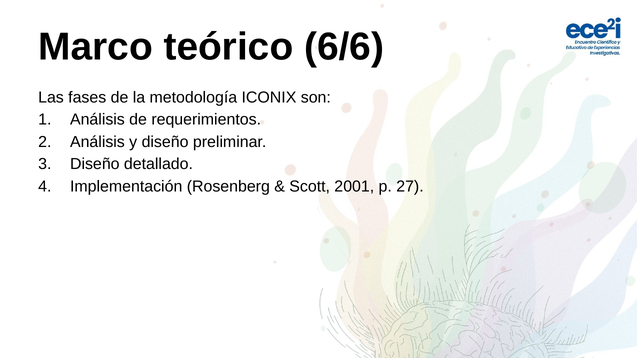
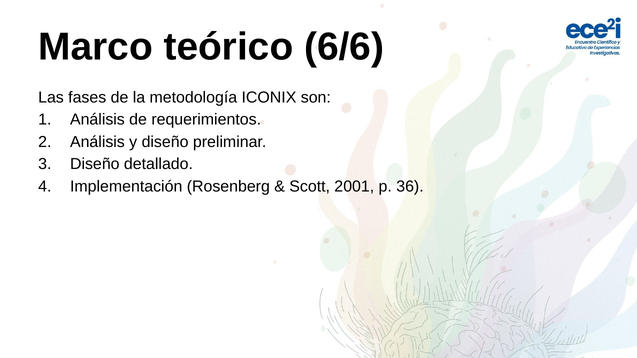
27: 27 -> 36 (410, 187)
